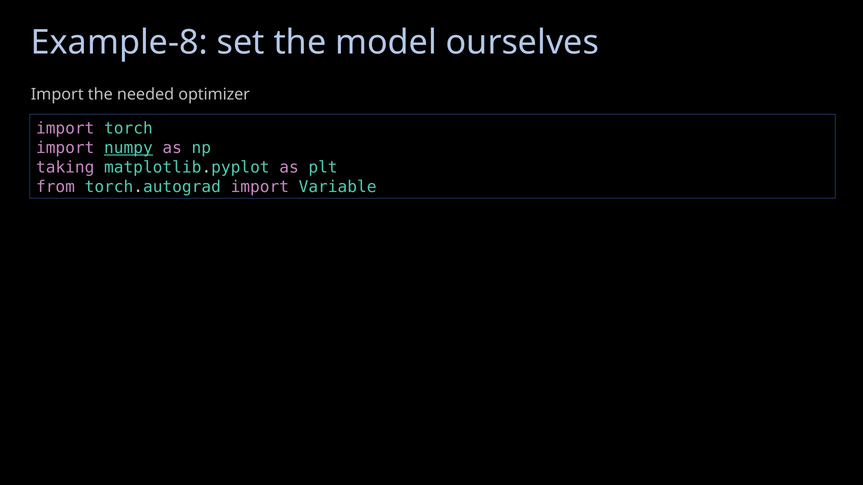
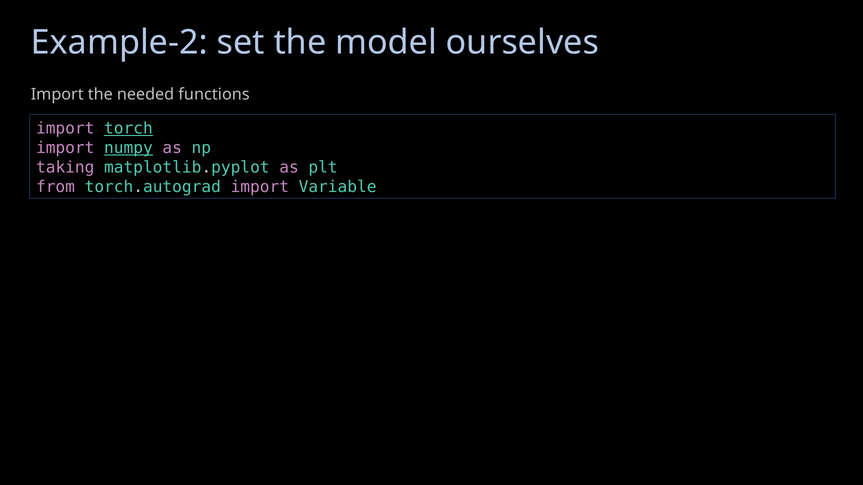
Example-8: Example-8 -> Example-2 (119, 42)
optimizer: optimizer -> functions (214, 94)
torch underline: none -> present (128, 129)
